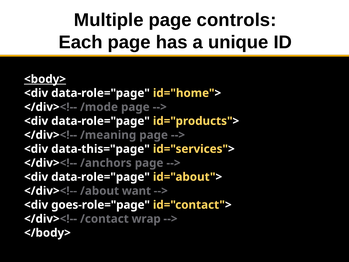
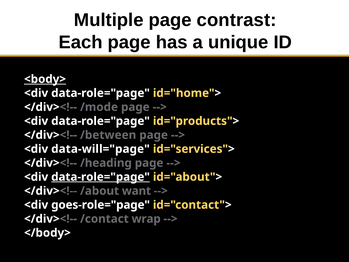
controls: controls -> contrast (237, 20)
/meaning: /meaning -> /between (108, 135)
data-this="page: data-this="page -> data-will="page (100, 149)
/anchors: /anchors -> /heading (106, 163)
data-role="page underline: none -> present (101, 177)
